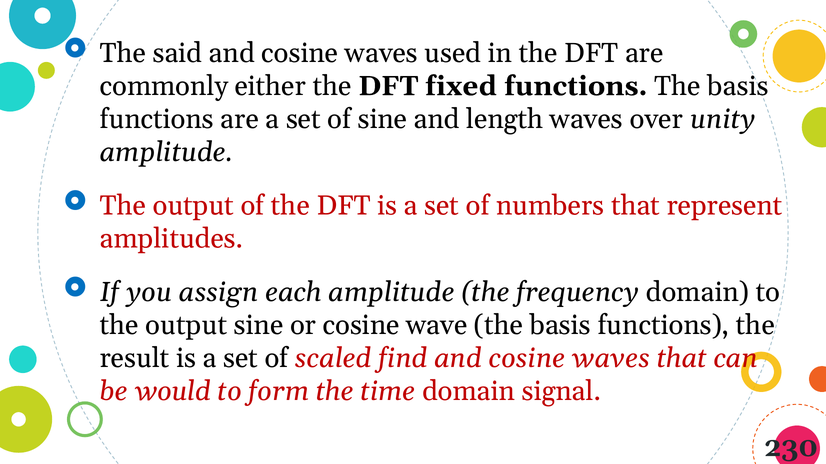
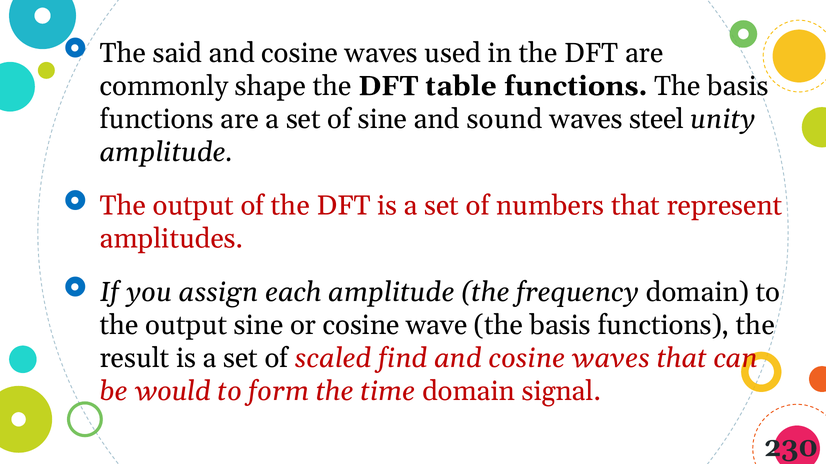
either: either -> shape (270, 86)
fixed: fixed -> table (461, 86)
length: length -> sound (505, 119)
over: over -> steel (657, 119)
